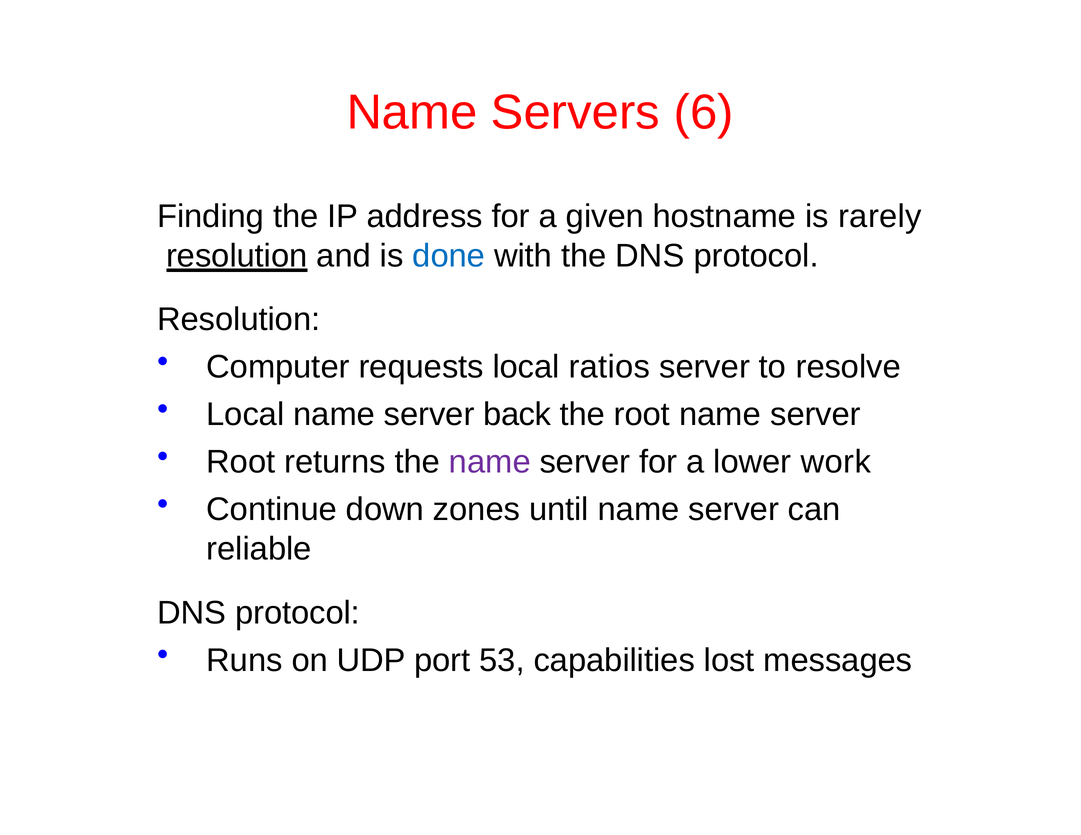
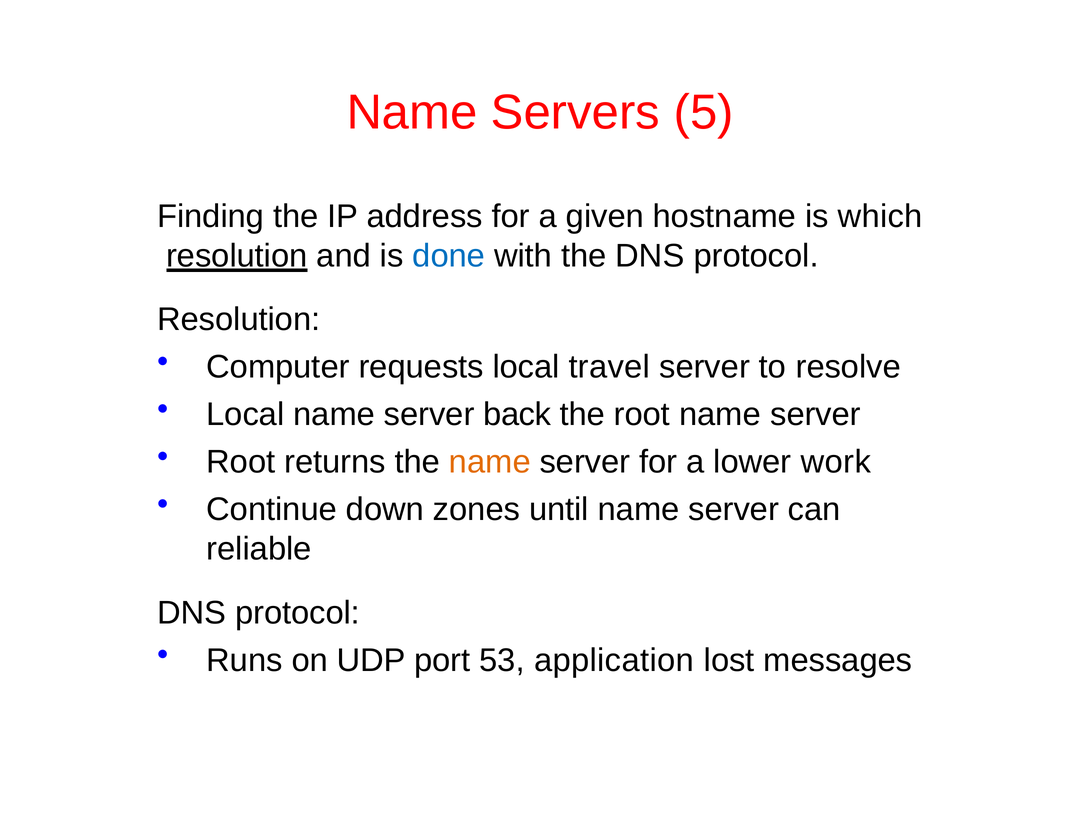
6: 6 -> 5 (704, 113)
rarely: rarely -> which (880, 217)
ratios: ratios -> travel (609, 367)
name colour: purple -> orange (490, 462)
capabilities: capabilities -> application (614, 660)
